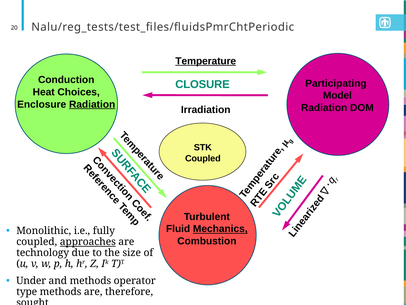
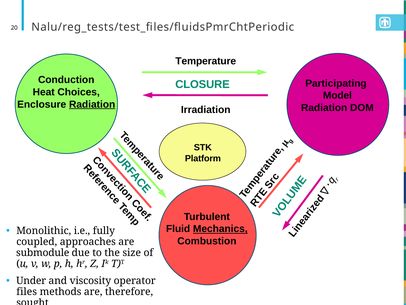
Temperature underline: present -> none (206, 61)
Coupled: Coupled -> Platform (203, 158)
approaches underline: present -> none (88, 242)
technology: technology -> submodule (43, 253)
and methods: methods -> viscosity (90, 280)
type: type -> files (27, 291)
